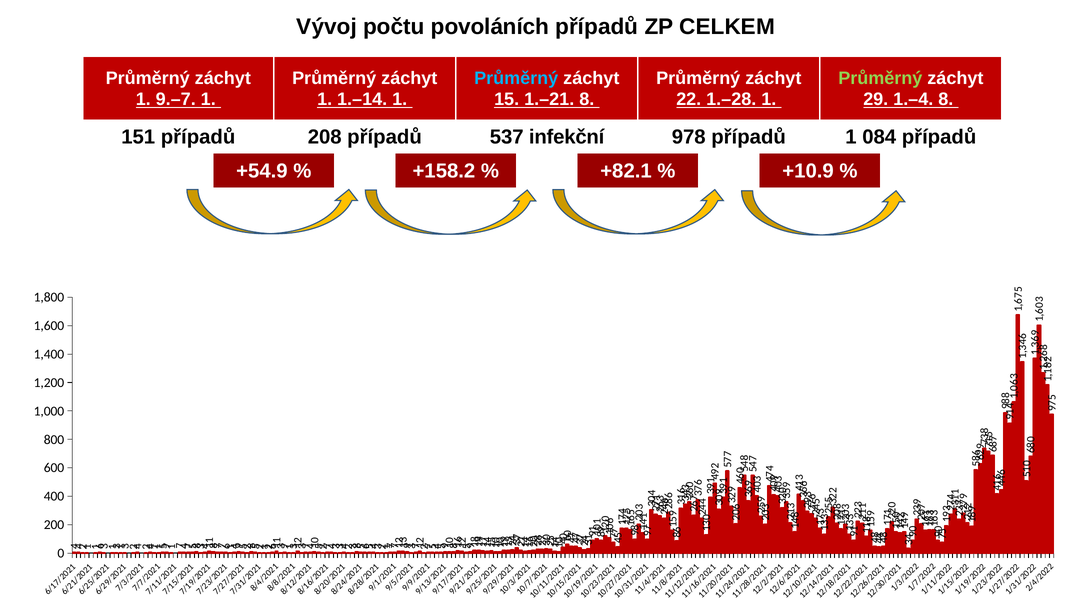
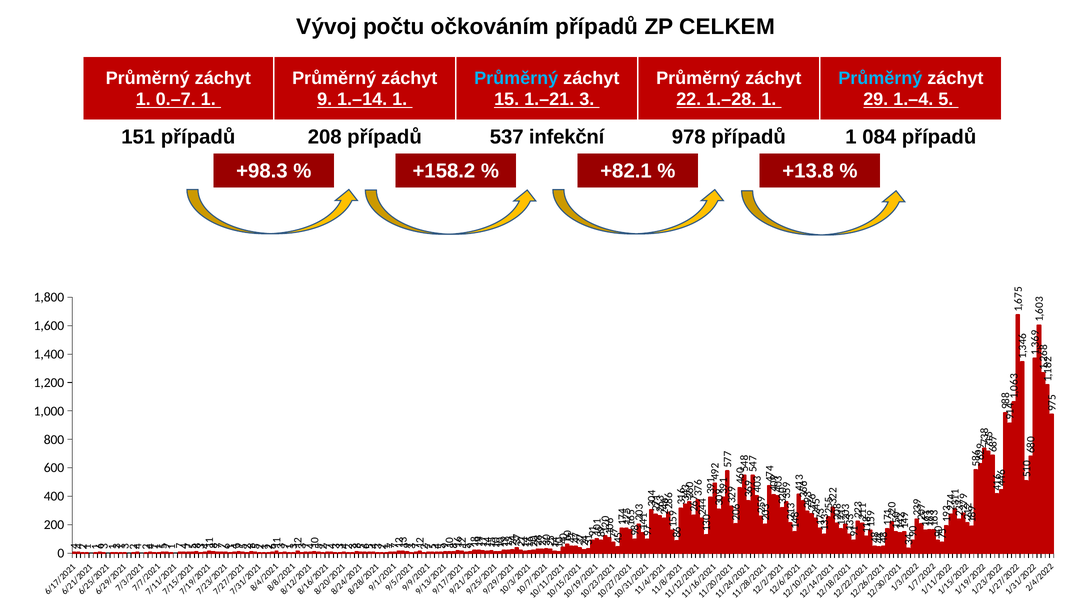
povoláních: povoláních -> očkováním (490, 27)
Průměrný colour: light green -> light blue (880, 78)
9.–7: 9.–7 -> 0.–7 (176, 99)
1: 1 -> 9 (325, 99)
1.–21 8: 8 -> 3 (587, 99)
1.–4 8: 8 -> 5 (946, 99)
+54.9: +54.9 -> +98.3 (262, 171)
+10.9: +10.9 -> +13.8 (808, 171)
